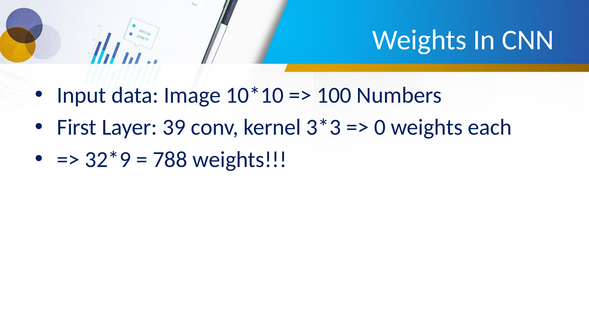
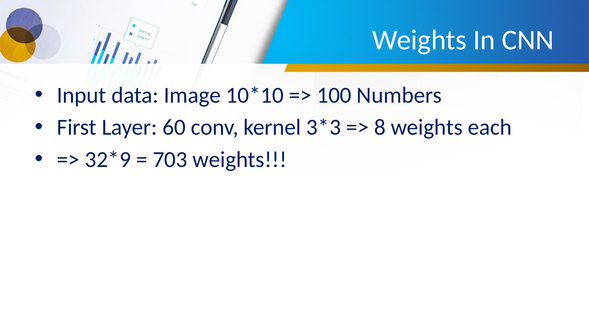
39: 39 -> 60 (174, 128)
0: 0 -> 8 (380, 128)
788: 788 -> 703 (170, 160)
